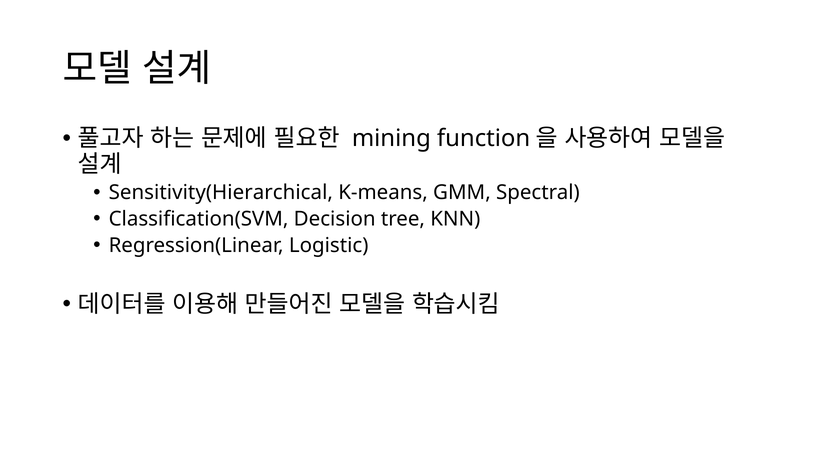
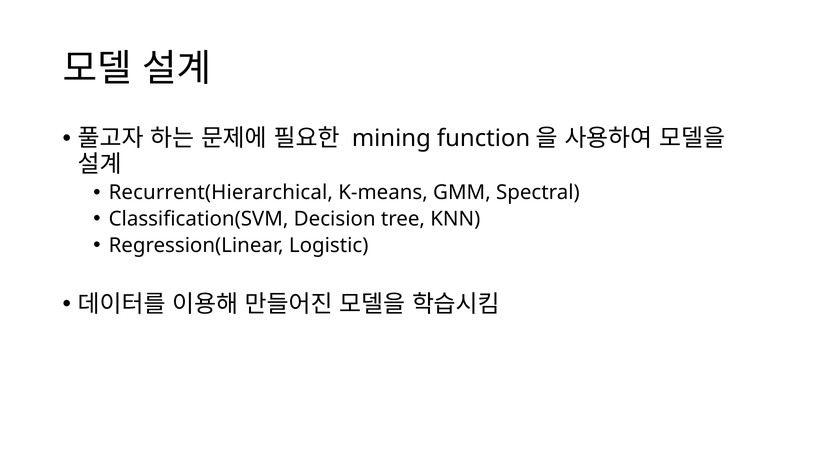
Sensitivity(Hierarchical: Sensitivity(Hierarchical -> Recurrent(Hierarchical (221, 193)
